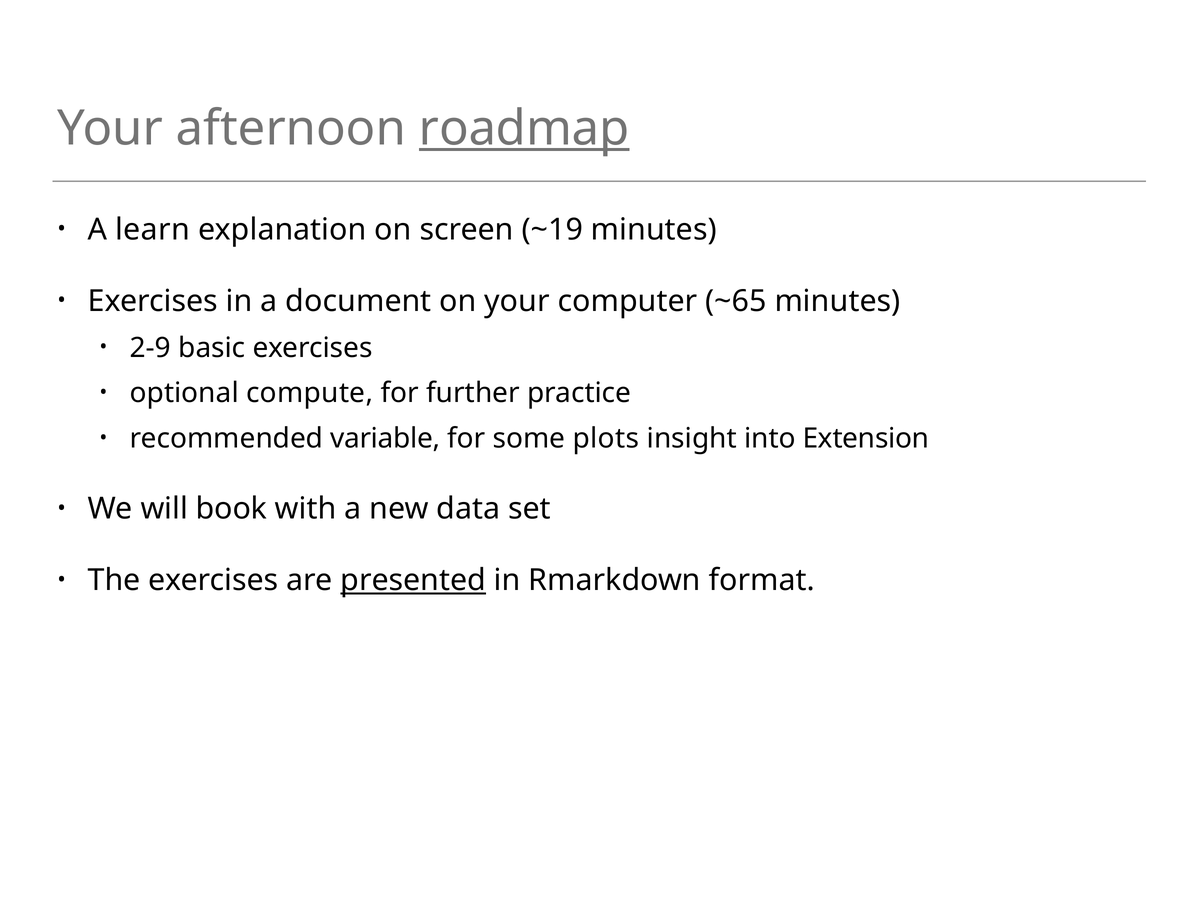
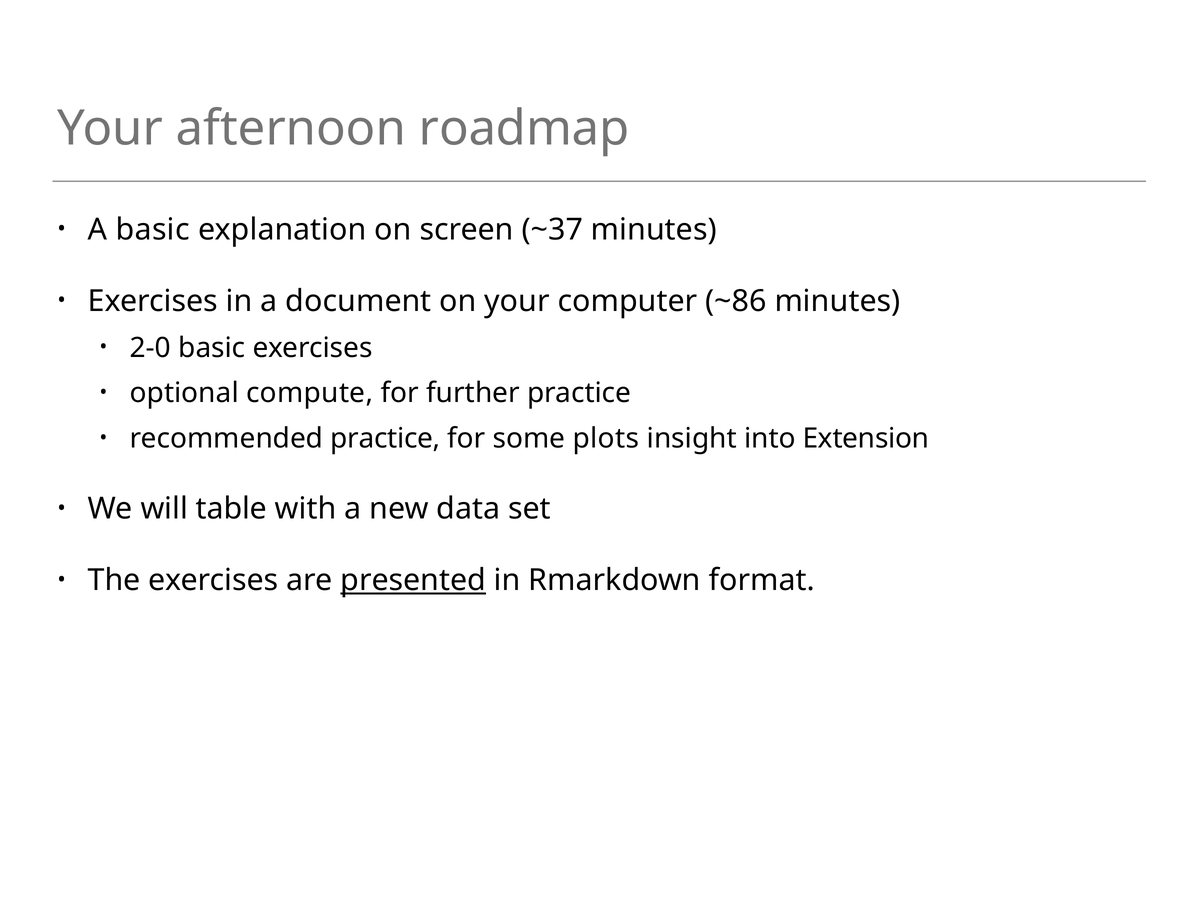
roadmap underline: present -> none (524, 128)
A learn: learn -> basic (153, 230)
~19: ~19 -> ~37 (552, 230)
~65: ~65 -> ~86 (736, 301)
2-9: 2-9 -> 2-0 (150, 348)
recommended variable: variable -> practice (385, 439)
book: book -> table (231, 509)
